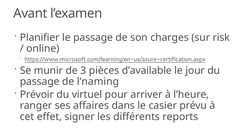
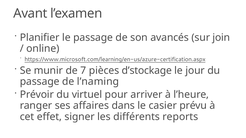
charges: charges -> avancés (170, 38)
risk: risk -> join (221, 38)
3: 3 -> 7 (83, 71)
d’available: d’available -> d’stockage (147, 71)
